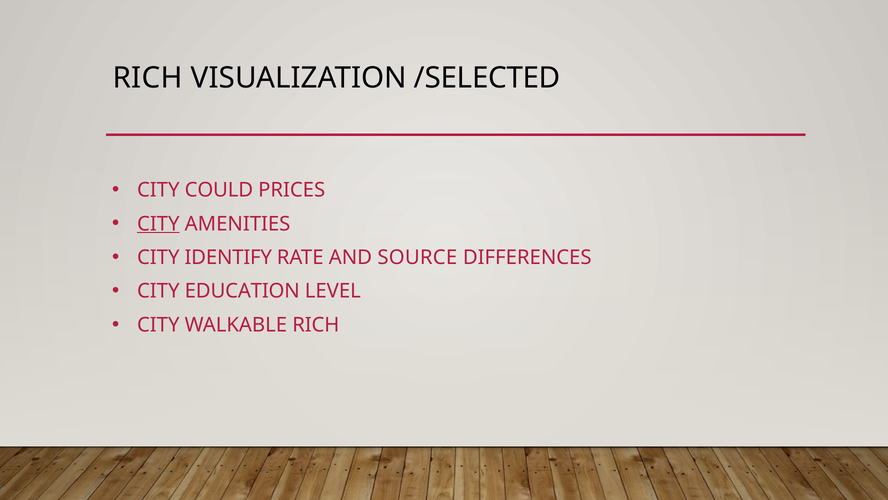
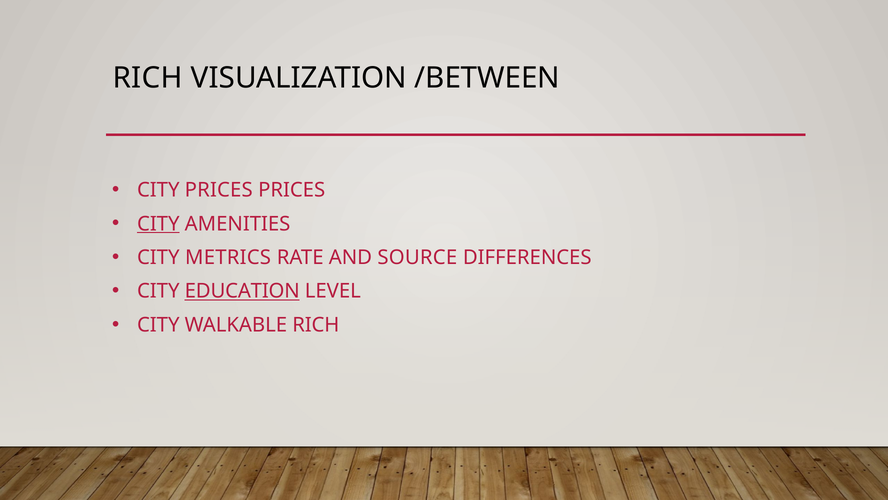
/SELECTED: /SELECTED -> /BETWEEN (487, 78)
CITY COULD: COULD -> PRICES (219, 190)
IDENTIFY: IDENTIFY -> METRICS (228, 257)
EDUCATION underline: none -> present (242, 291)
